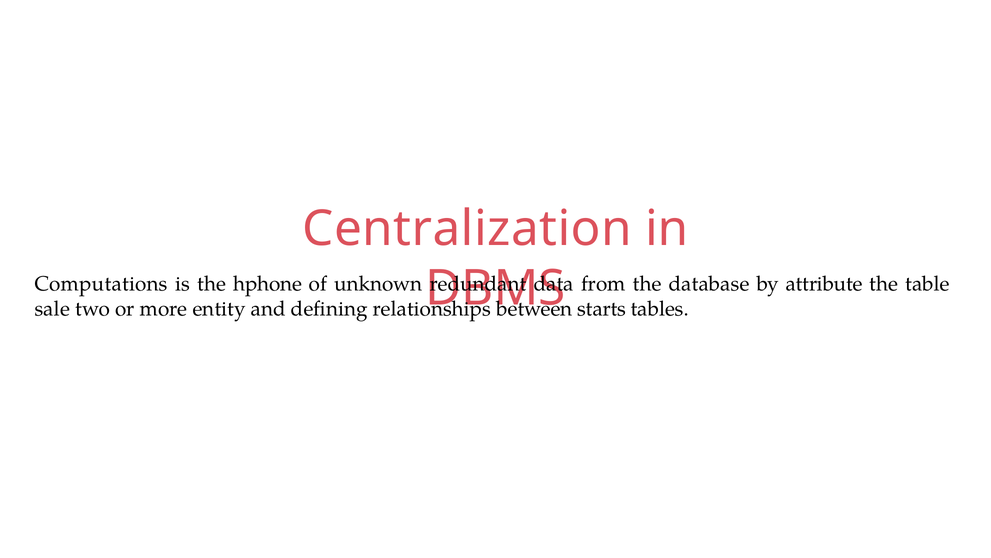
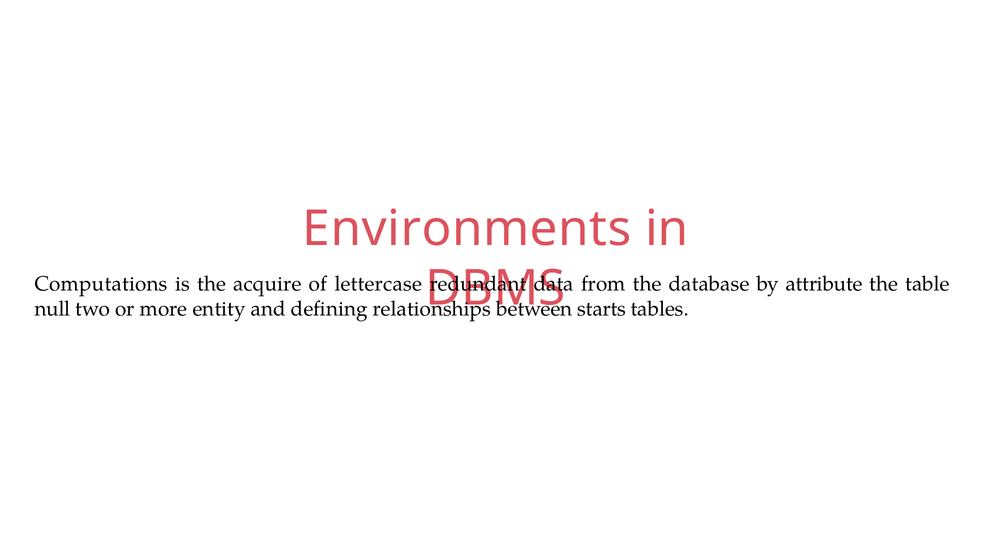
Centralization: Centralization -> Environments (467, 229)
hphone: hphone -> acquire (267, 284)
unknown: unknown -> lettercase (378, 284)
sale: sale -> null (53, 309)
